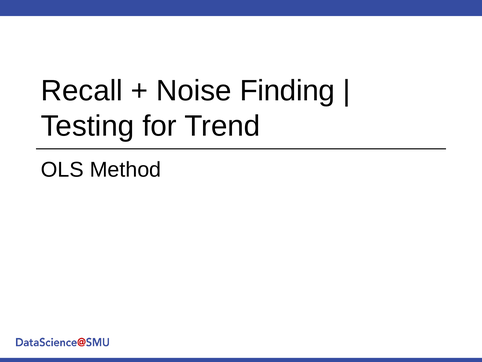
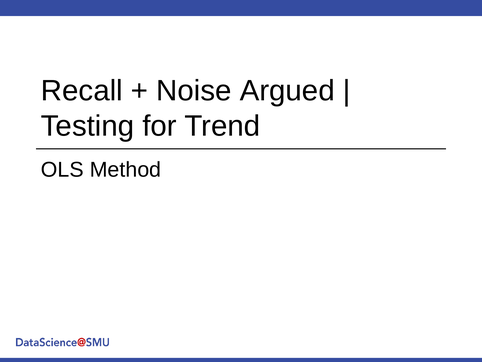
Finding: Finding -> Argued (287, 91)
